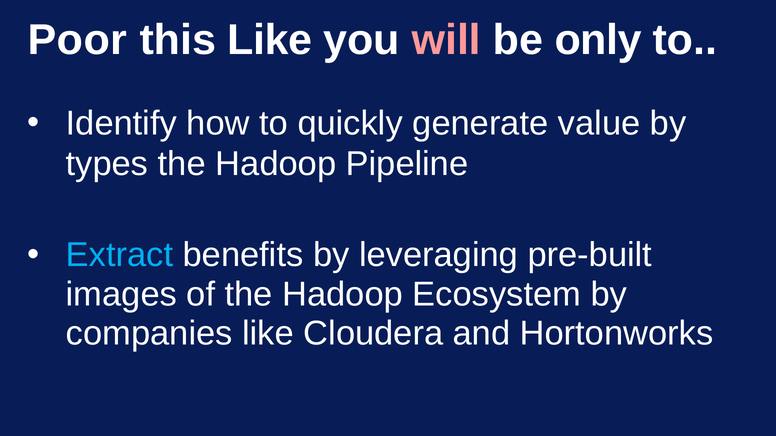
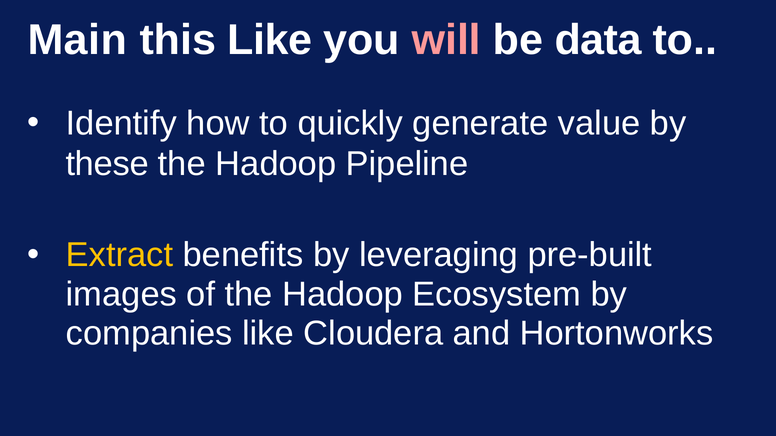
Poor: Poor -> Main (77, 40)
only: only -> data (598, 40)
types: types -> these (107, 164)
Extract colour: light blue -> yellow (119, 255)
